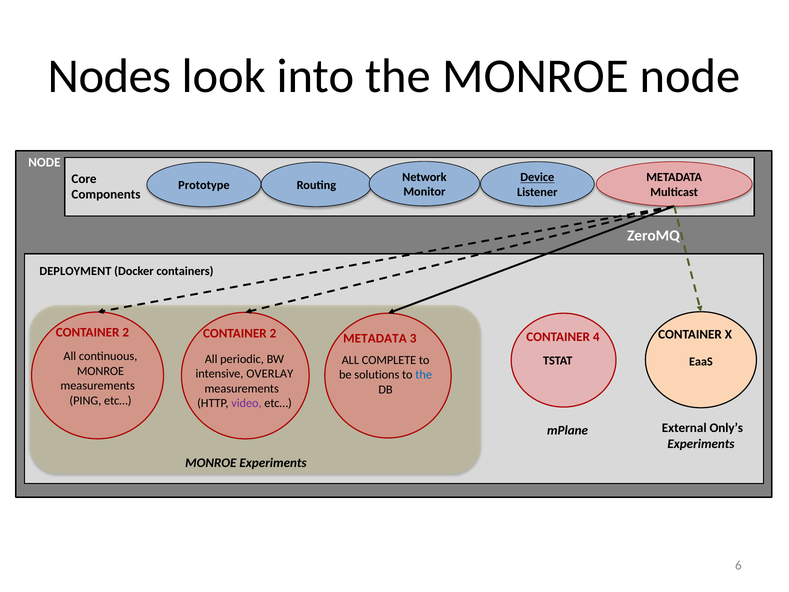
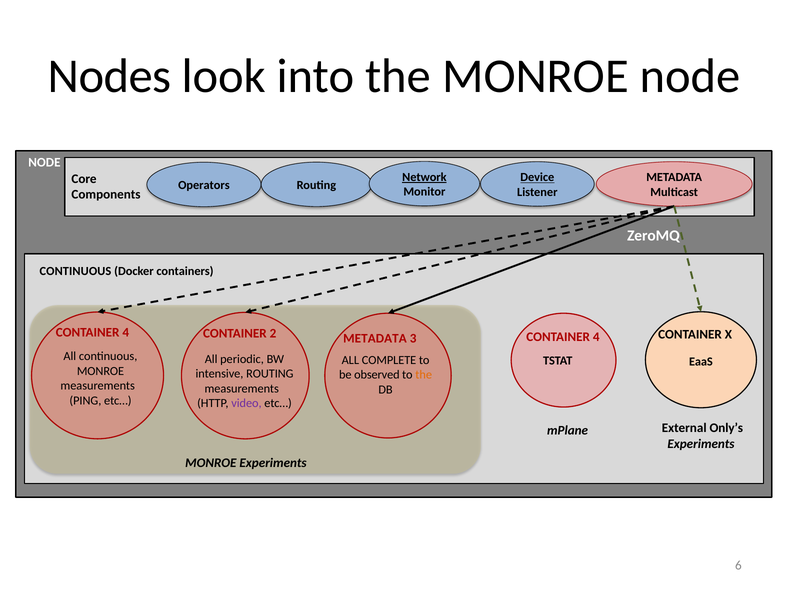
Network underline: none -> present (424, 177)
Prototype: Prototype -> Operators (204, 185)
DEPLOYMENT: DEPLOYMENT -> CONTINUOUS (75, 271)
2: 2 -> 4 (126, 332)
intensive OVERLAY: OVERLAY -> ROUTING (270, 374)
solutions: solutions -> observed (377, 375)
the colour: blue -> orange (424, 375)
